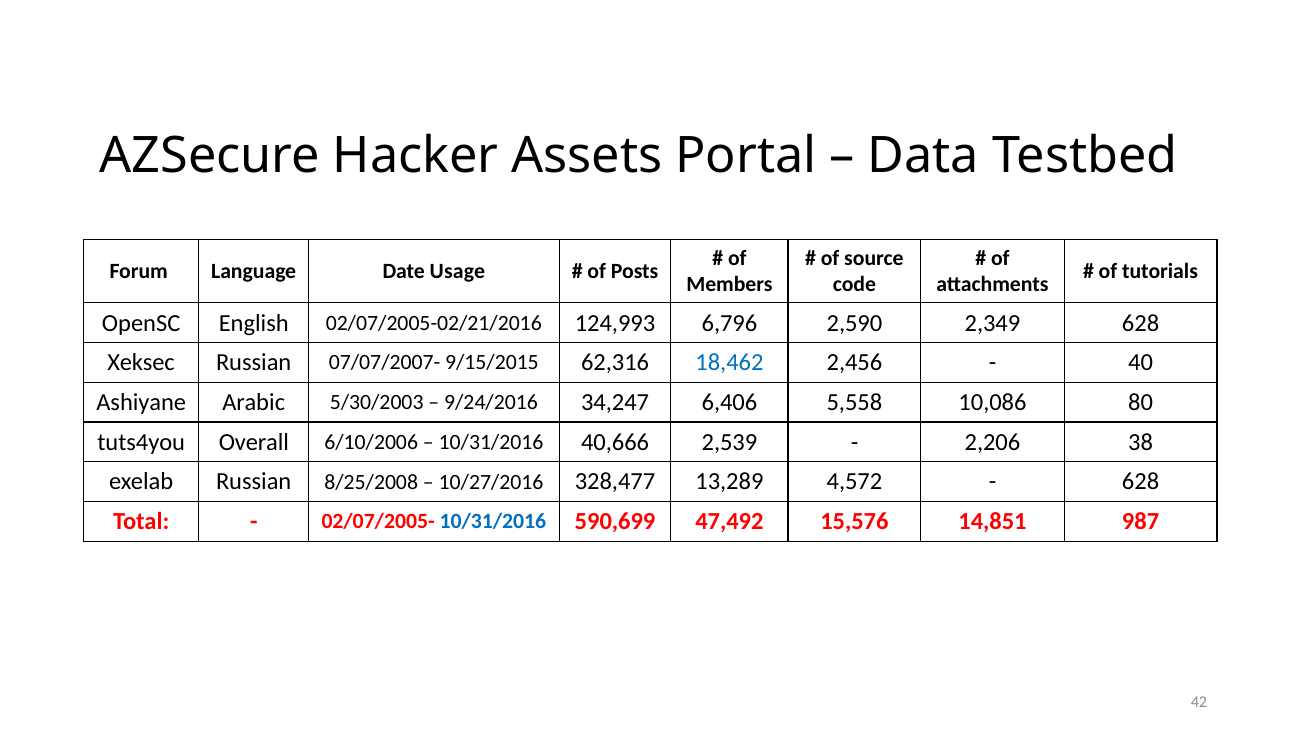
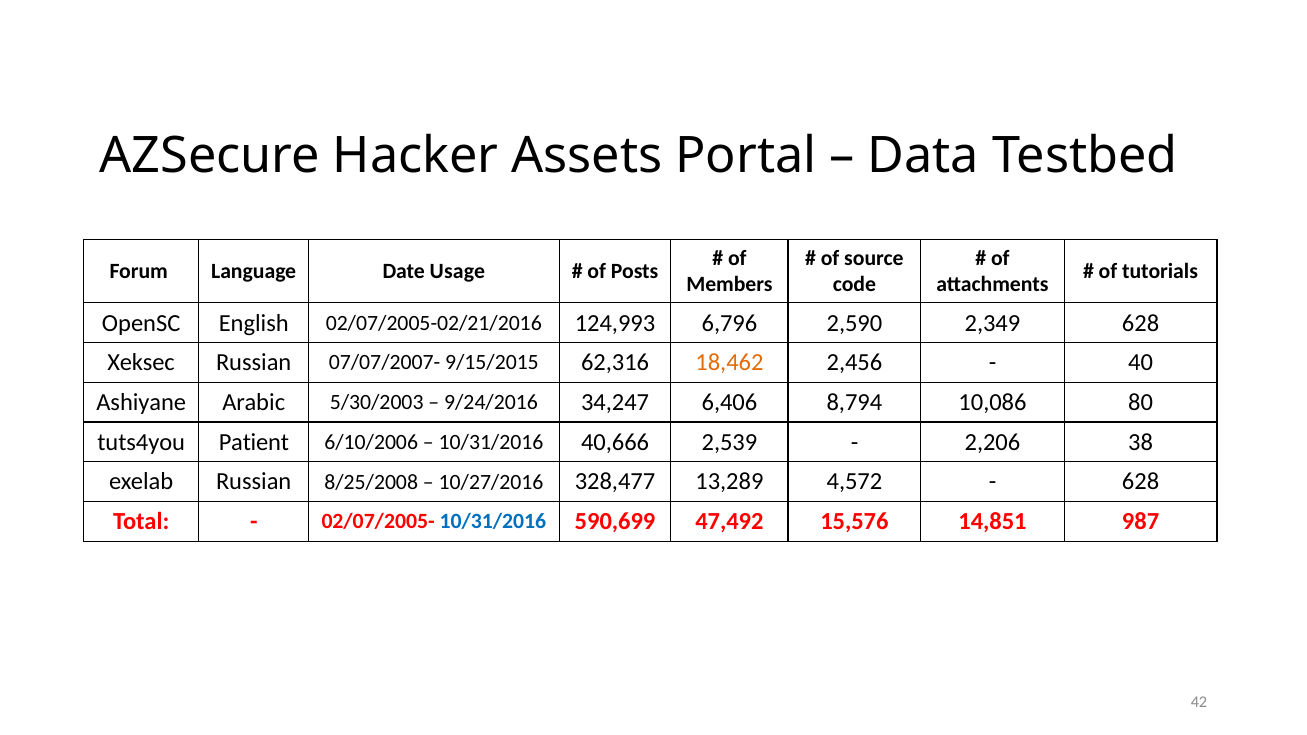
18,462 colour: blue -> orange (729, 363)
5,558: 5,558 -> 8,794 (854, 402)
Overall: Overall -> Patient (254, 442)
